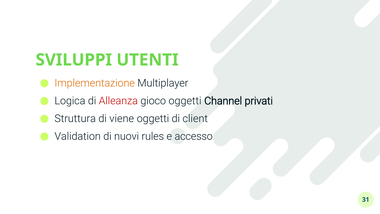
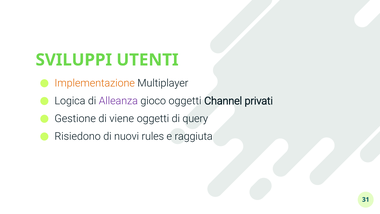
Alleanza colour: red -> purple (118, 101)
Struttura: Struttura -> Gestione (75, 119)
client: client -> query (195, 119)
Validation: Validation -> Risiedono (78, 136)
accesso: accesso -> raggiuta (194, 136)
